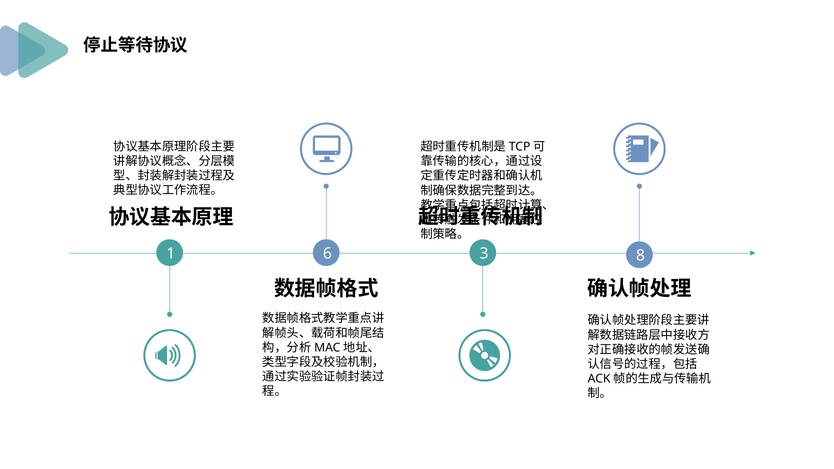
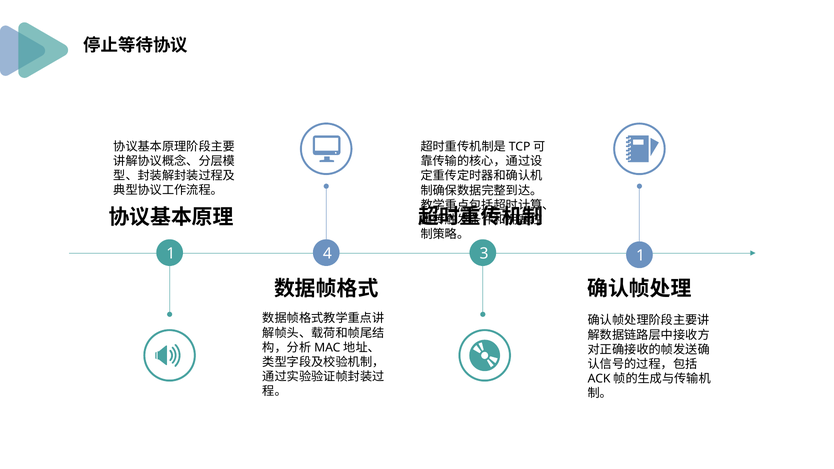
6: 6 -> 4 (327, 254)
3 8: 8 -> 1 (641, 256)
